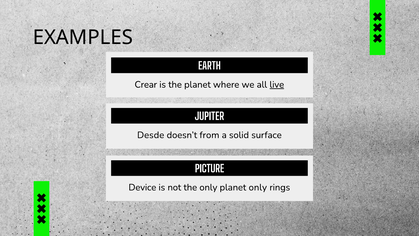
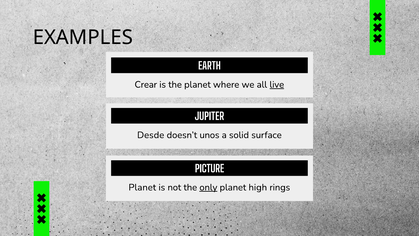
from: from -> unos (209, 135)
Device: Device -> Planet (142, 187)
only underline: none -> present (208, 187)
planet only: only -> high (258, 187)
